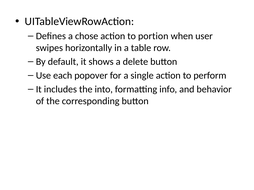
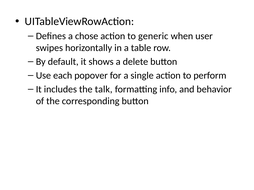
portion: portion -> generic (153, 36)
into: into -> talk (104, 89)
